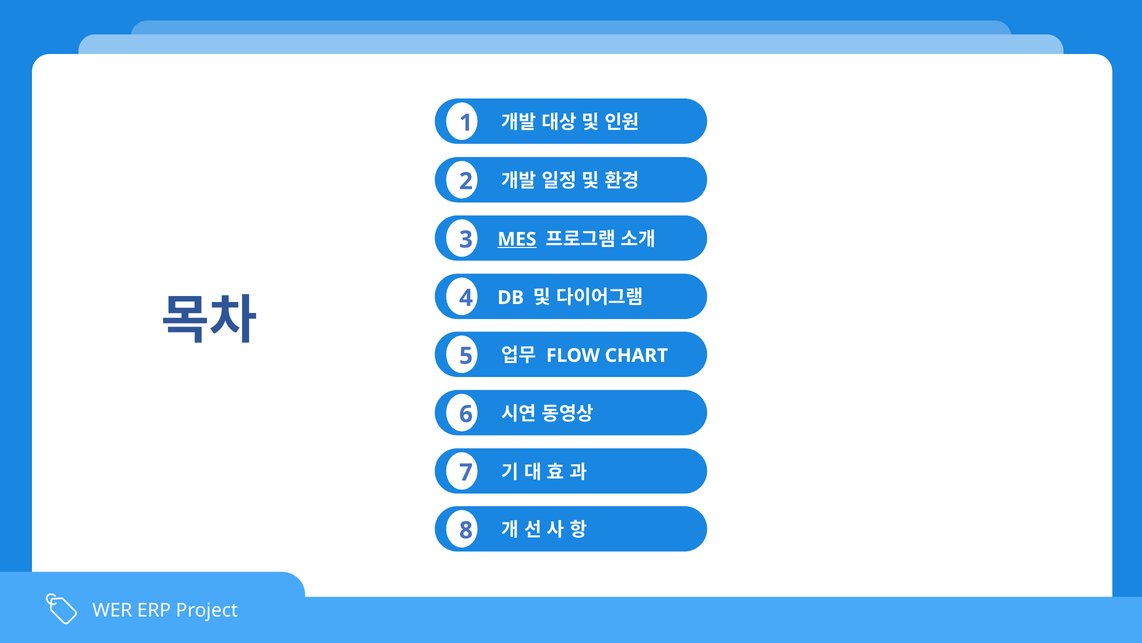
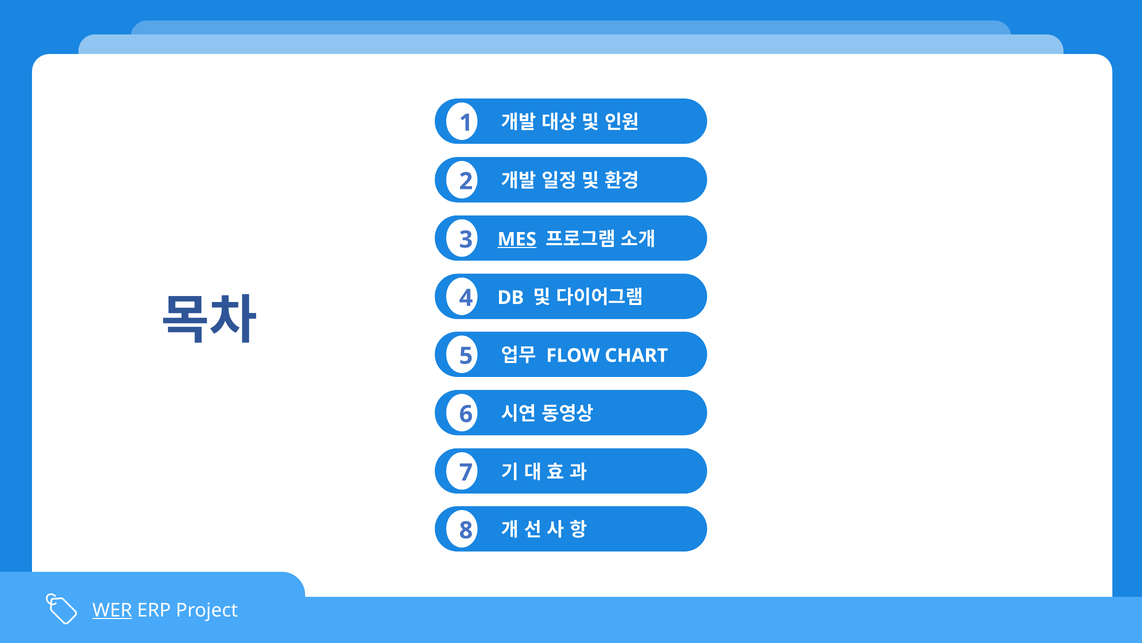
WER underline: none -> present (112, 610)
